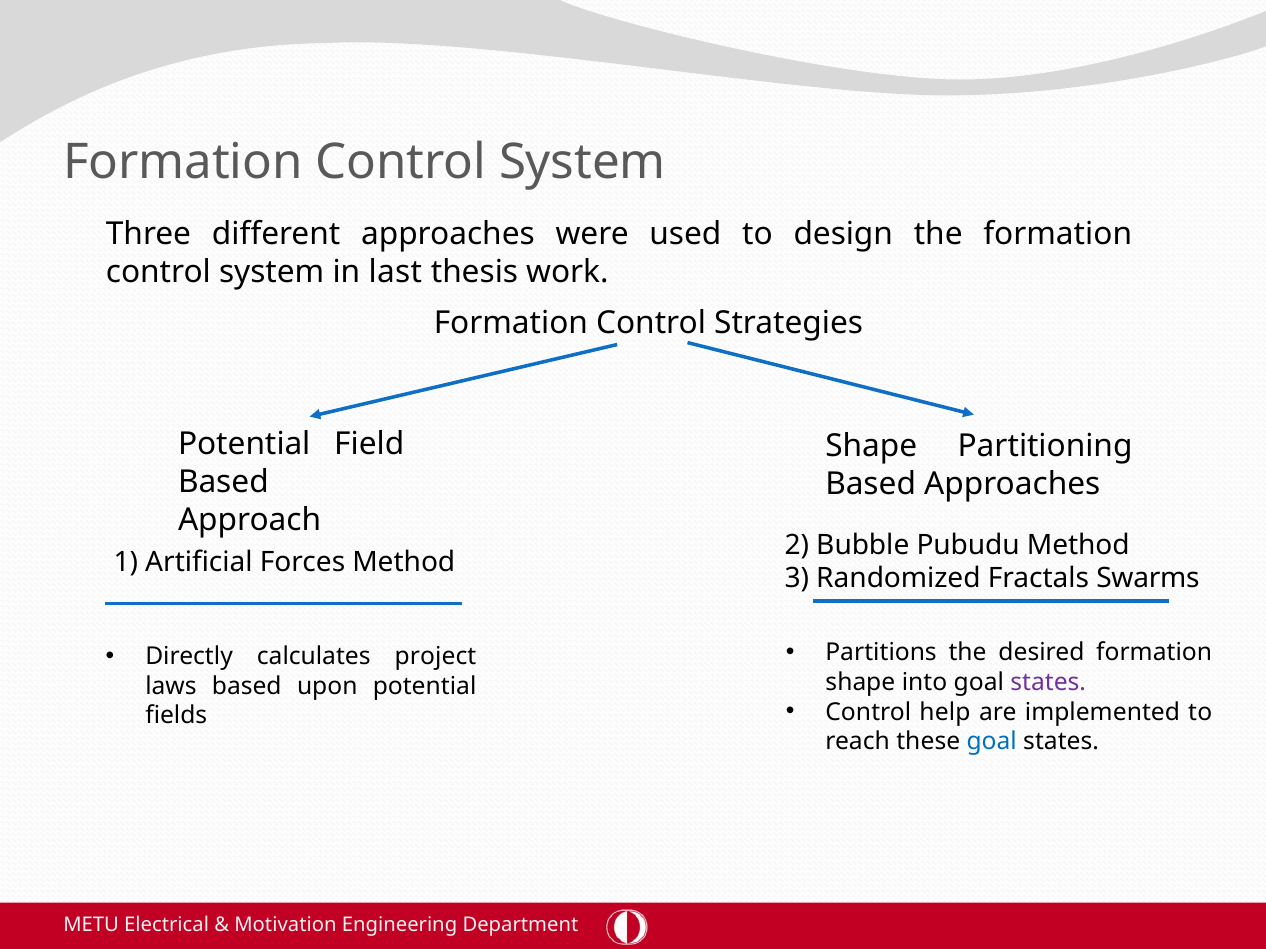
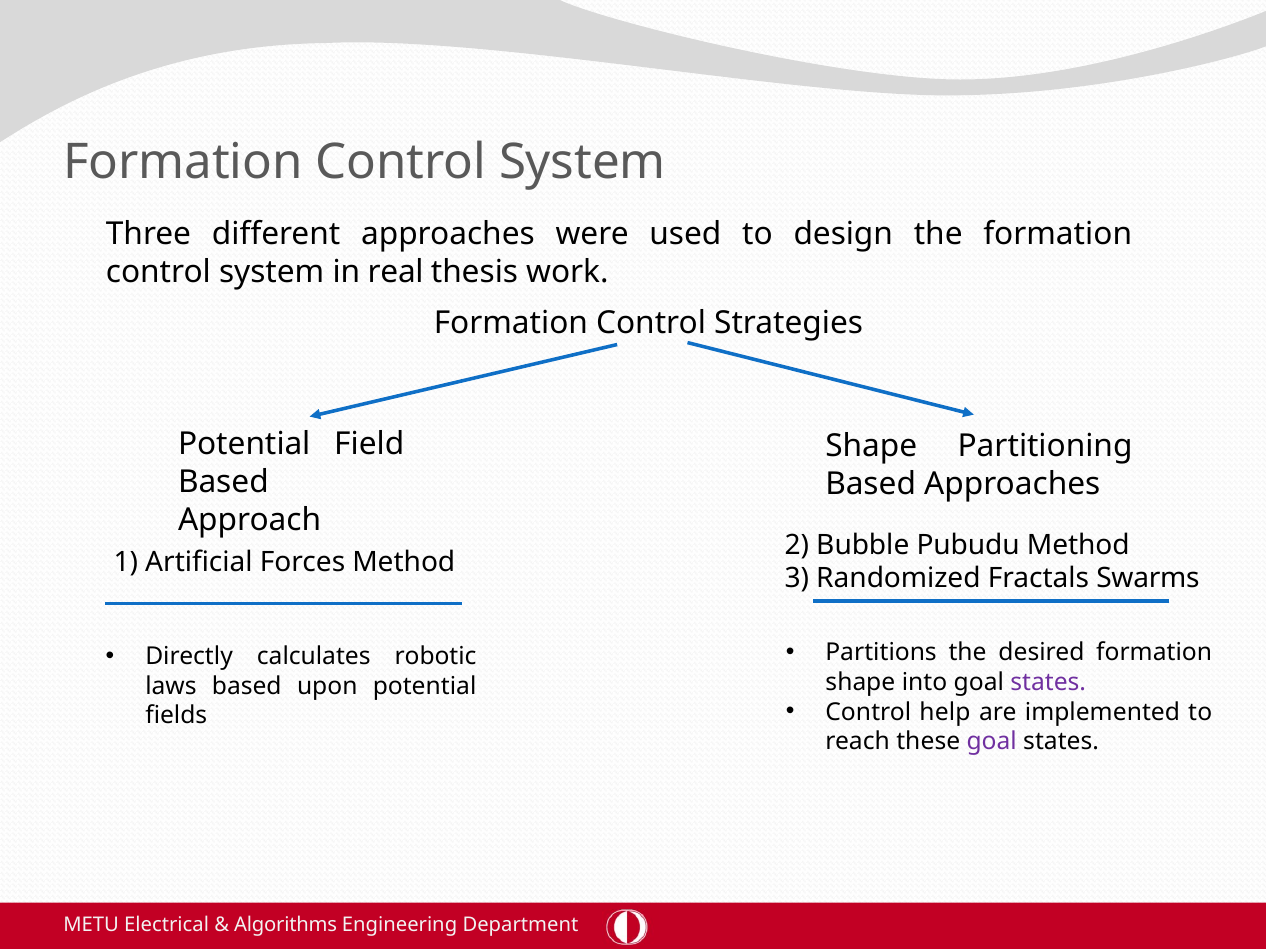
last: last -> real (396, 272)
project: project -> robotic (436, 657)
goal colour: blue -> purple (992, 742)
Motivation: Motivation -> Algorithms (286, 925)
